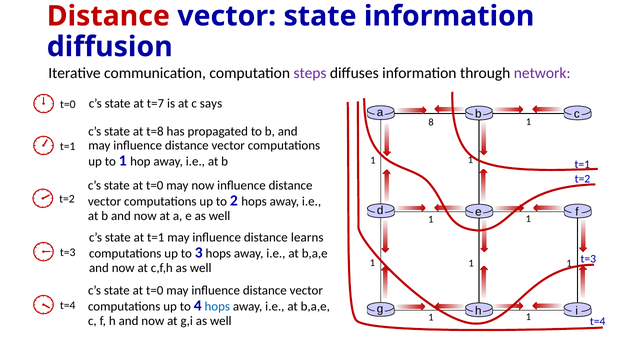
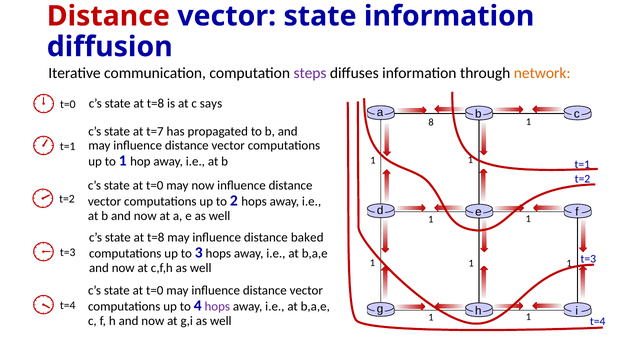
network colour: purple -> orange (542, 73)
t=7: t=7 -> t=8 (155, 103)
t=8: t=8 -> t=7 (155, 131)
t=1: t=1 -> t=8 (156, 238)
learns: learns -> baked (307, 238)
hops colour: blue -> purple (217, 307)
